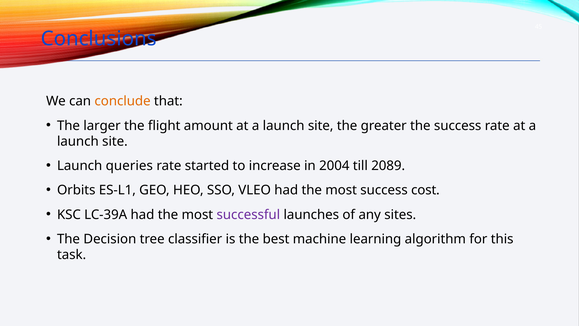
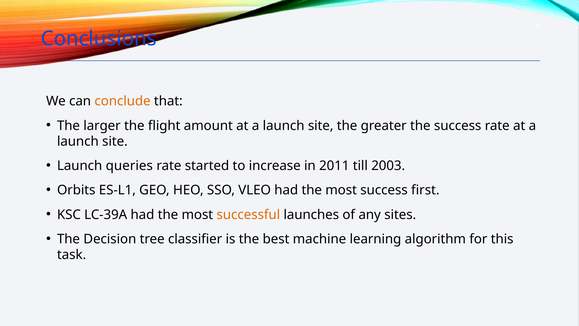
2004: 2004 -> 2011 (334, 166)
2089: 2089 -> 2003 (388, 166)
cost: cost -> first (425, 190)
successful colour: purple -> orange (248, 214)
